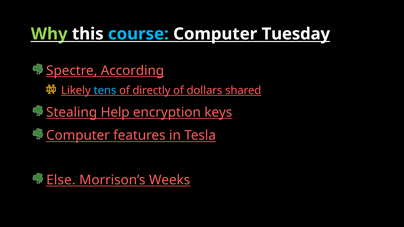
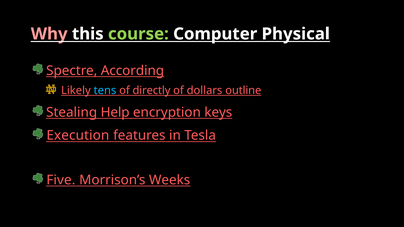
Why colour: light green -> pink (49, 34)
course colour: light blue -> light green (138, 34)
Tuesday: Tuesday -> Physical (296, 34)
shared: shared -> outline (243, 90)
Computer: Computer -> Execution (78, 136)
Else: Else -> Five (61, 180)
